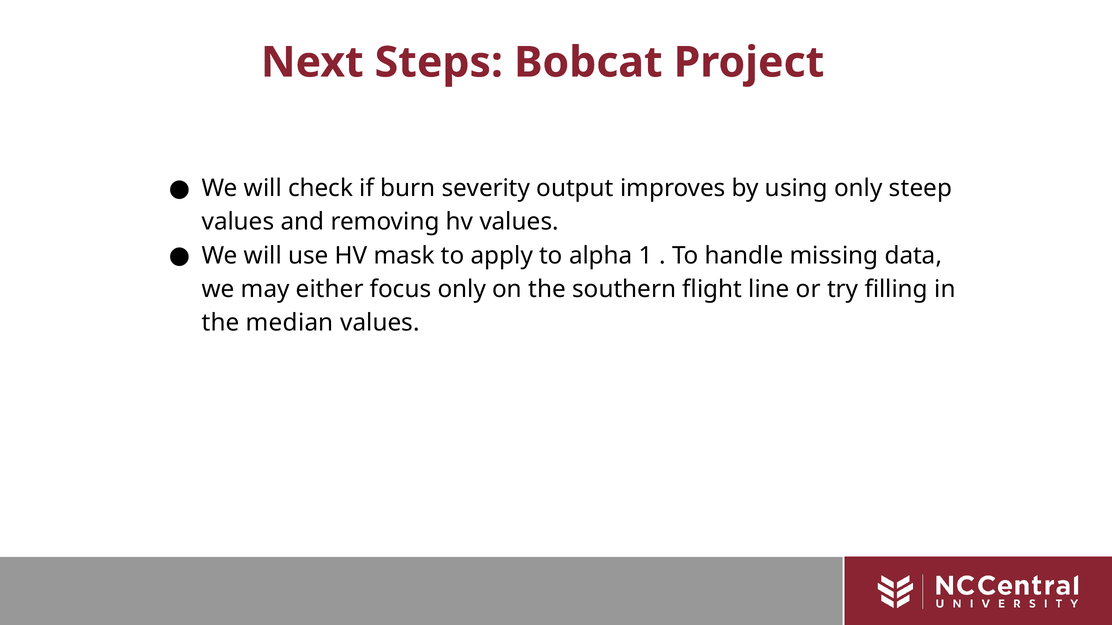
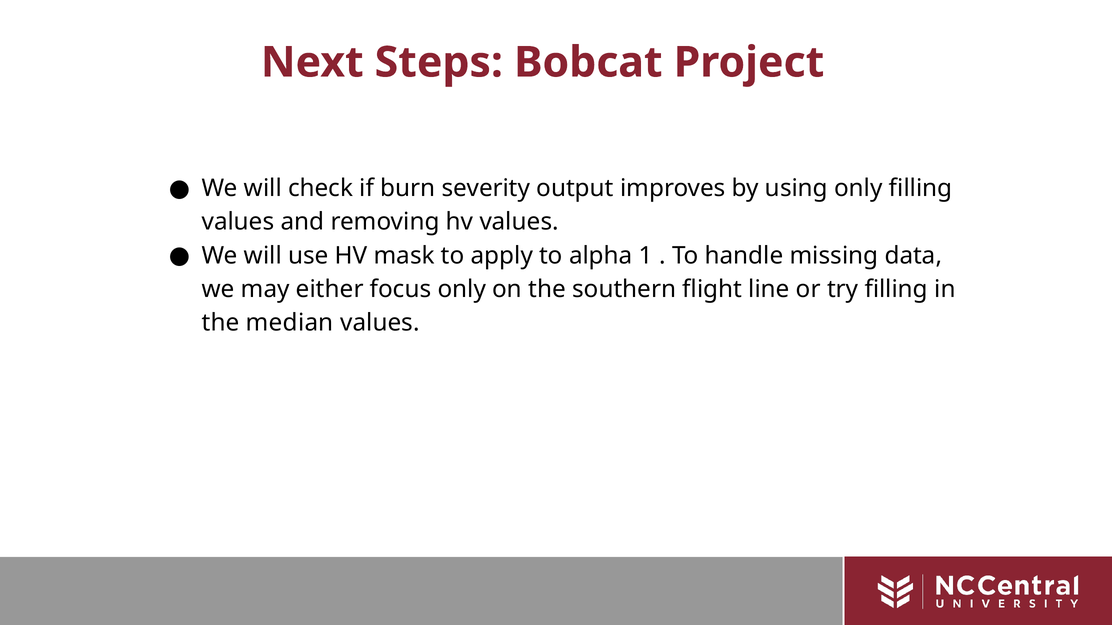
only steep: steep -> filling (921, 189)
